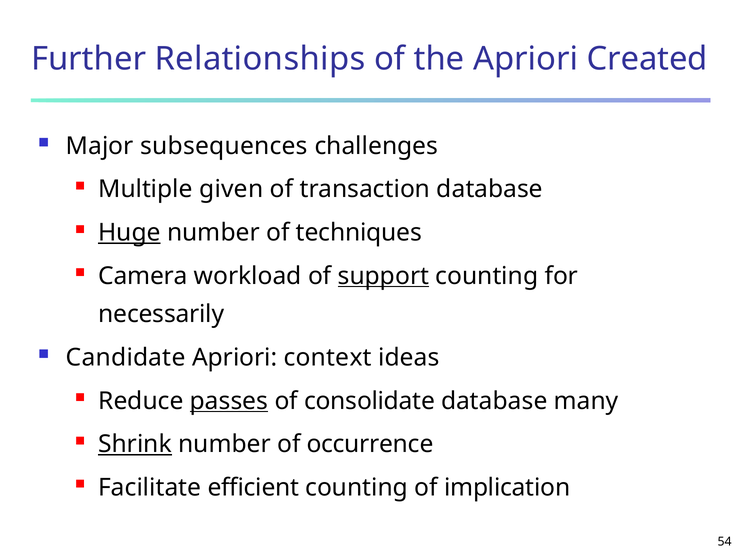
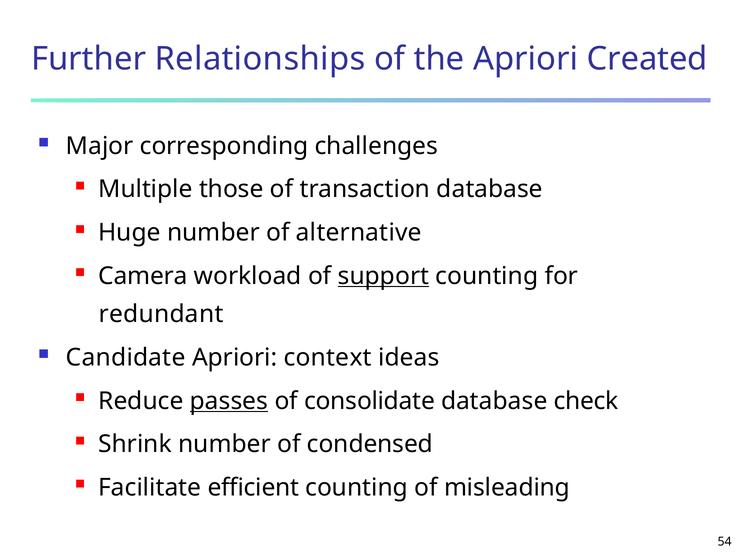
subsequences: subsequences -> corresponding (224, 146)
given: given -> those (231, 189)
Huge underline: present -> none (129, 233)
techniques: techniques -> alternative (359, 233)
necessarily: necessarily -> redundant (161, 314)
many: many -> check (586, 401)
Shrink underline: present -> none (135, 444)
occurrence: occurrence -> condensed (370, 444)
implication: implication -> misleading (507, 488)
